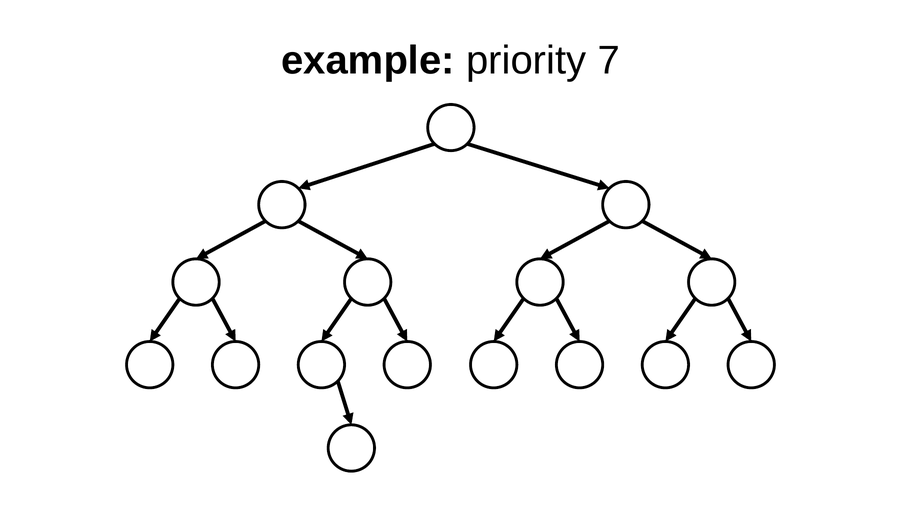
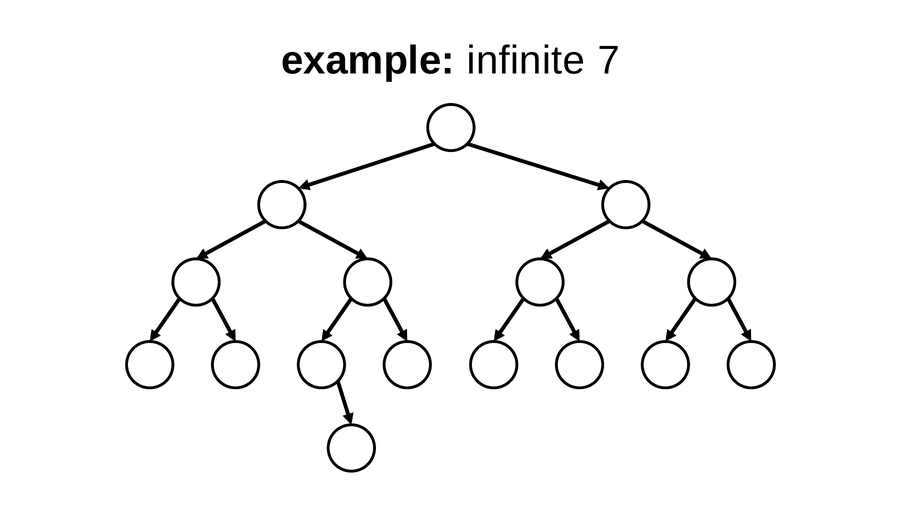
priority: priority -> infinite (526, 61)
